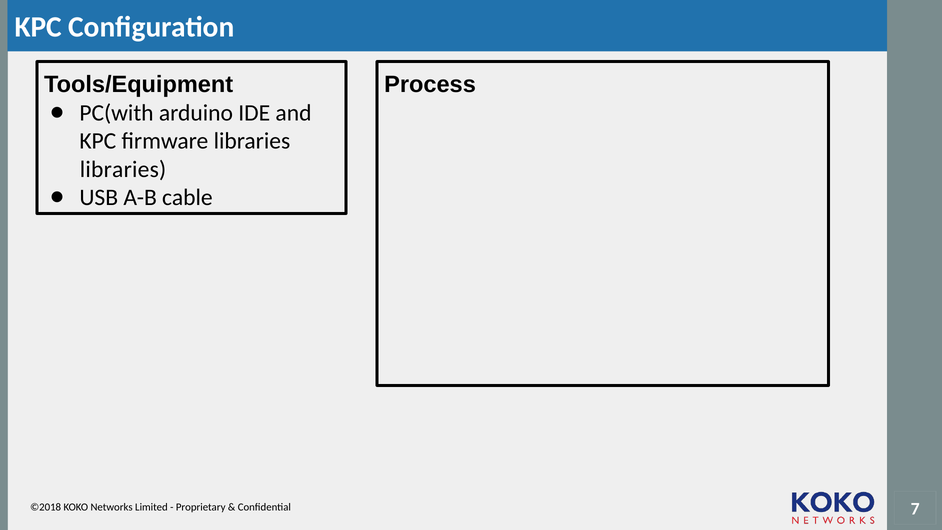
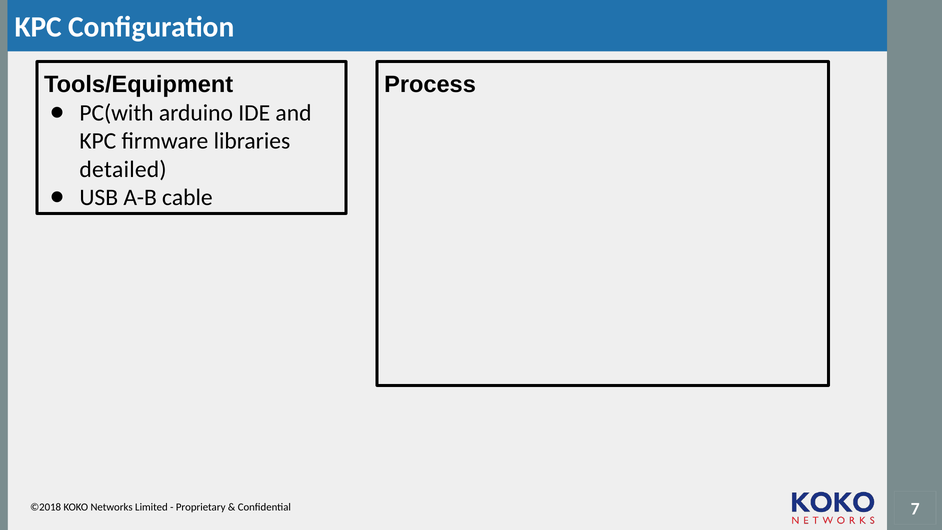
libraries: libraries -> detailed (123, 169)
